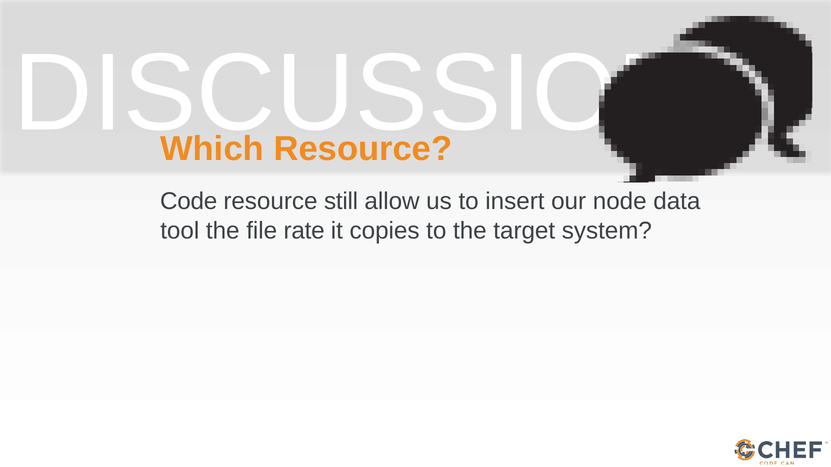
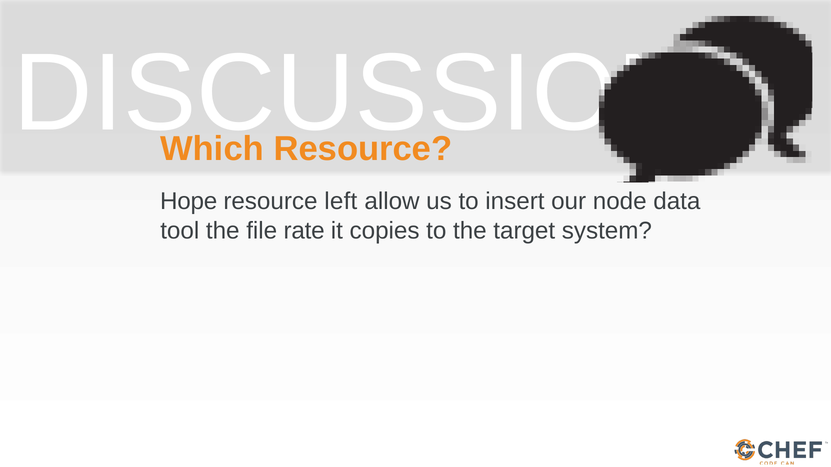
Code: Code -> Hope (189, 202)
still: still -> left (341, 202)
